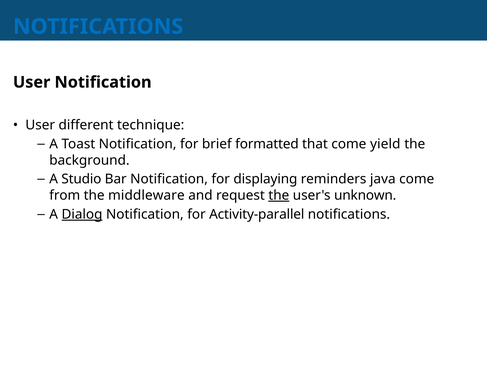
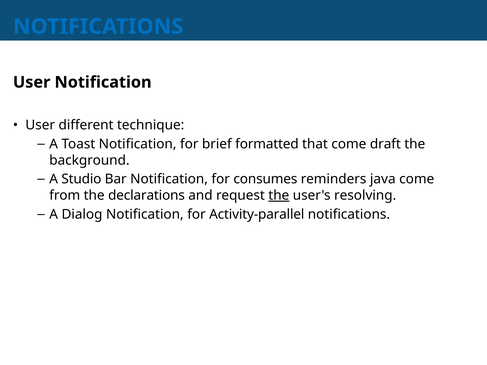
yield: yield -> draft (385, 144)
displaying: displaying -> consumes (265, 179)
middleware: middleware -> declarations (147, 196)
unknown: unknown -> resolving (365, 196)
Dialog underline: present -> none (82, 214)
